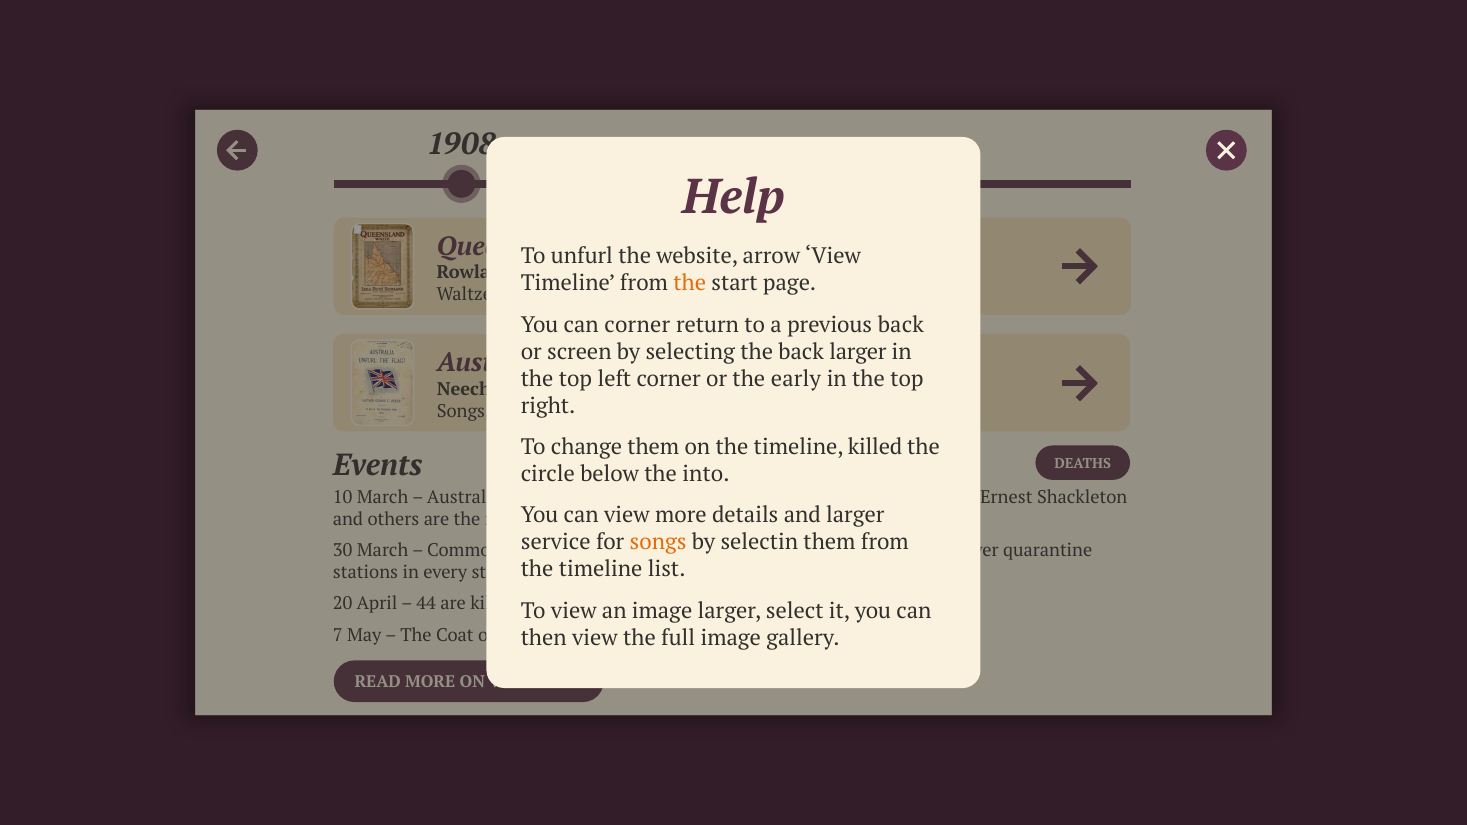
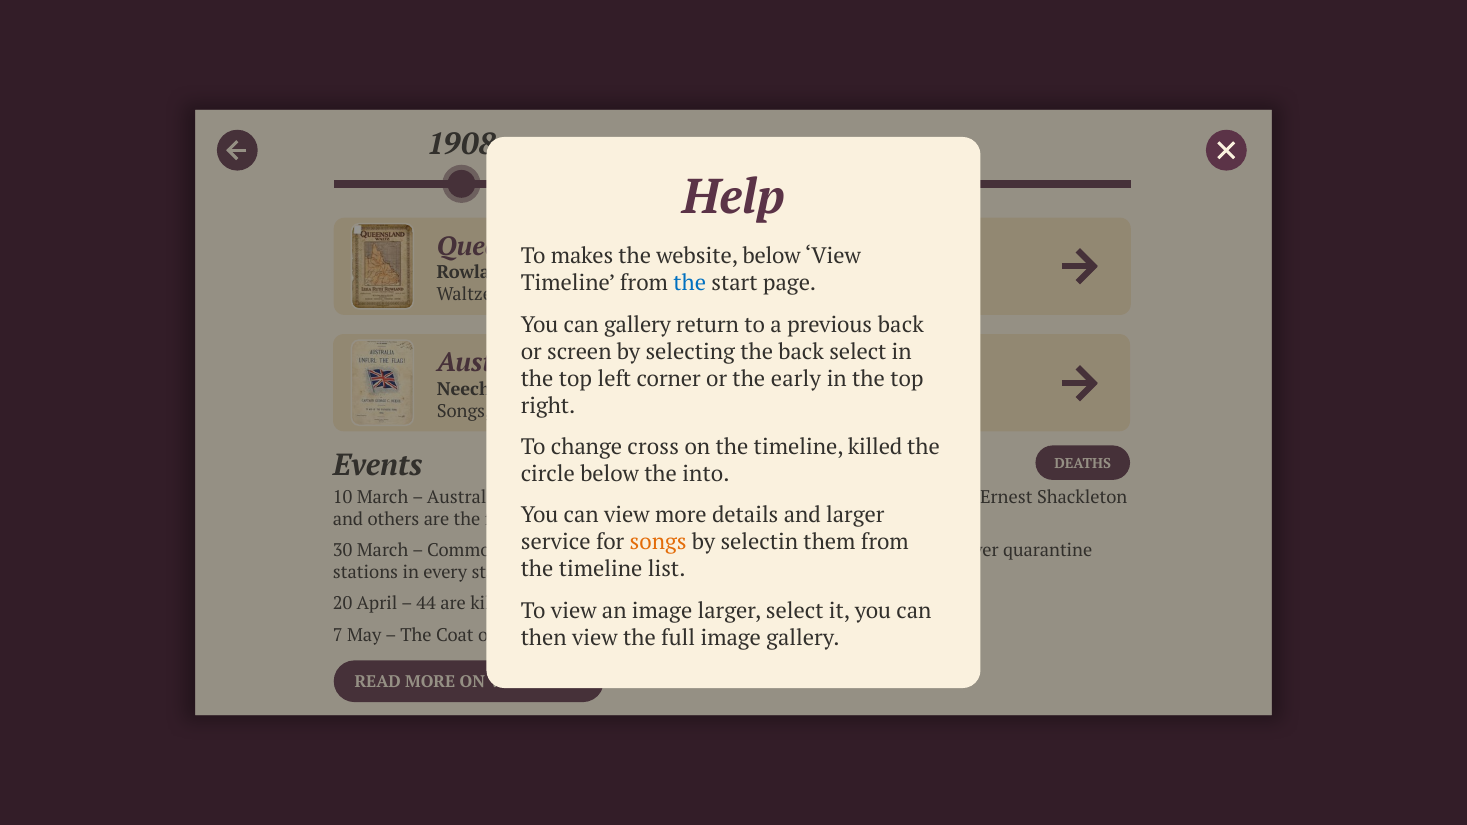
unfurl: unfurl -> makes (582, 257)
website arrow: arrow -> below (772, 257)
the colour: orange -> blue (690, 283)
can corner: corner -> gallery (637, 325)
back larger: larger -> select (858, 352)
change them: them -> cross (653, 447)
